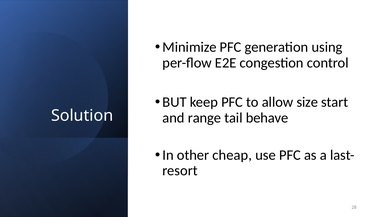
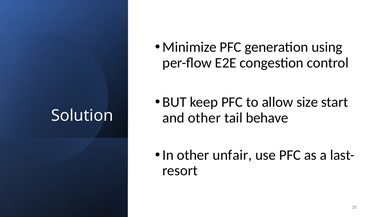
and range: range -> other (204, 118)
cheap: cheap -> unfair (232, 155)
